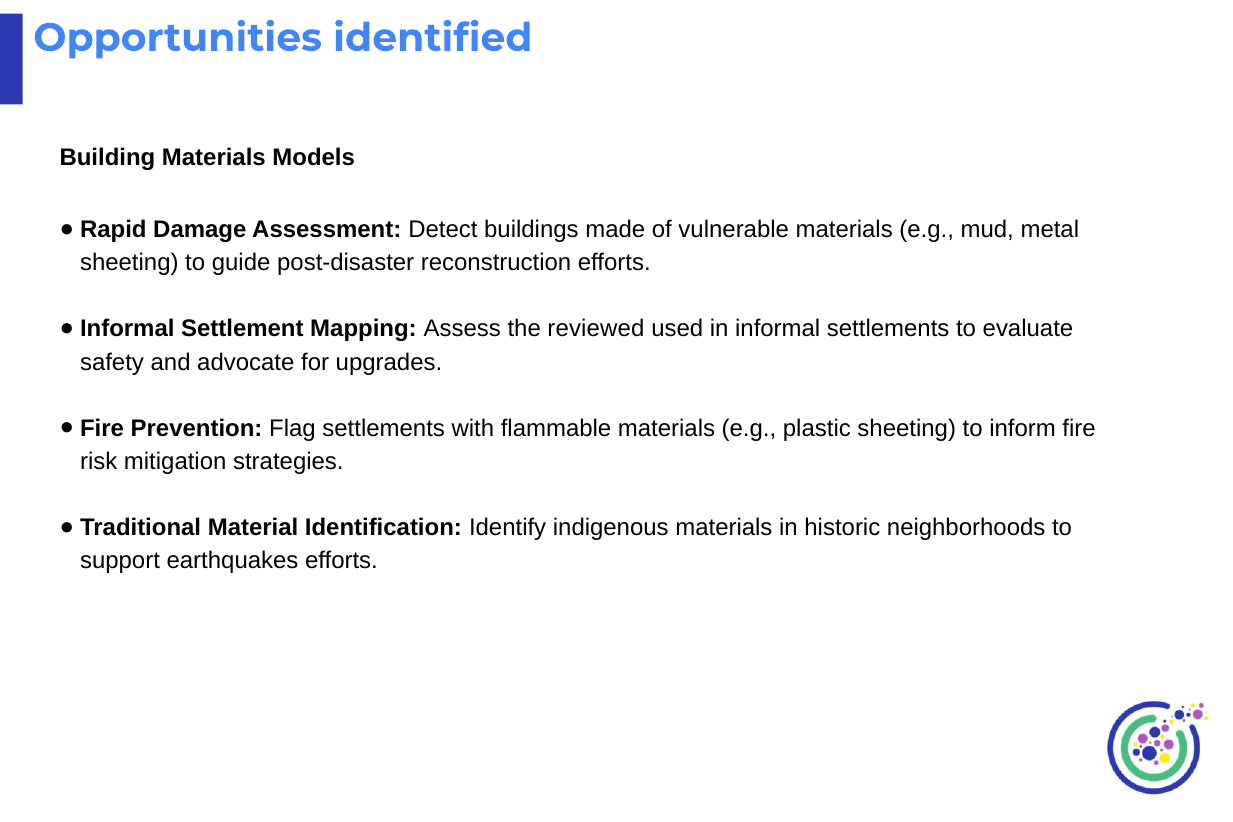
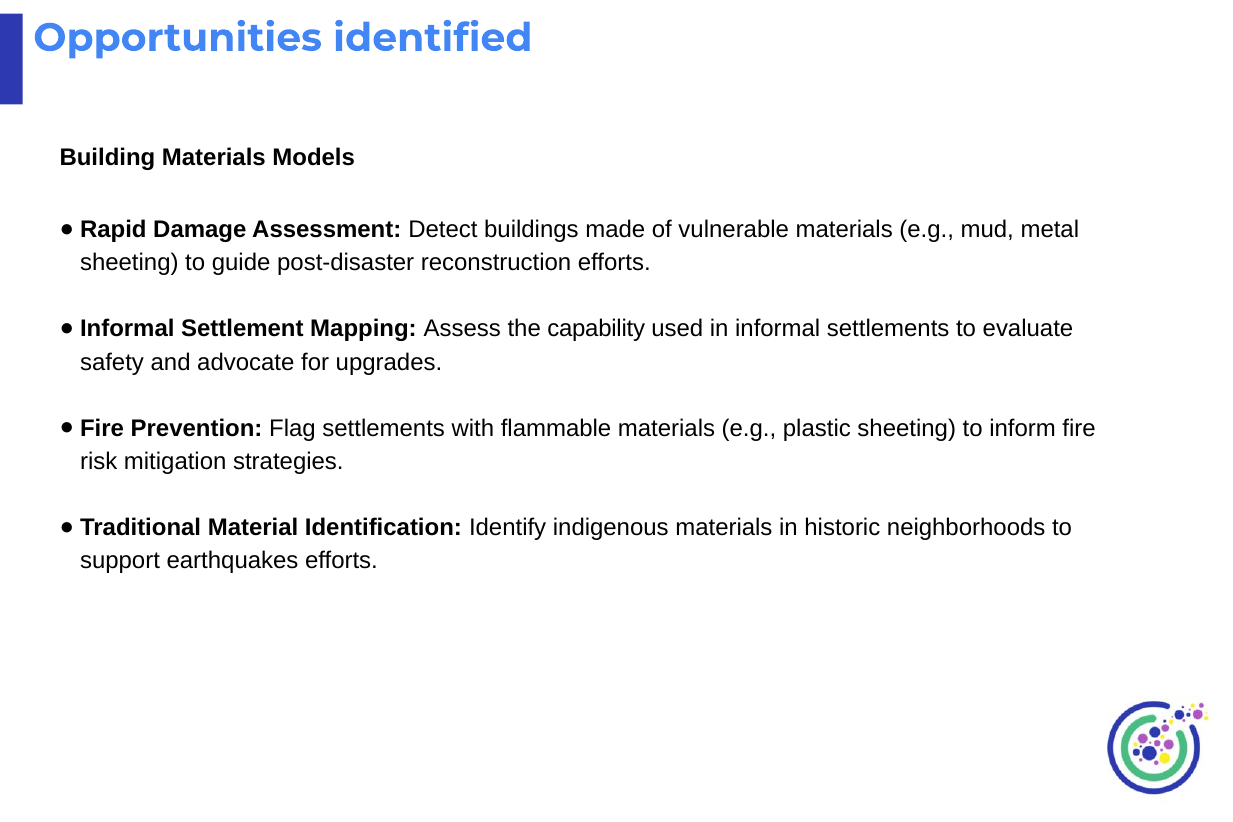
reviewed: reviewed -> capability (596, 329)
